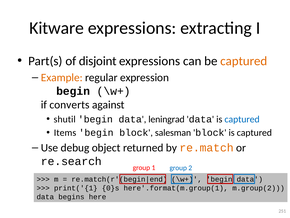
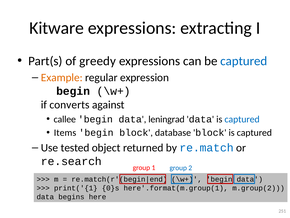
disjoint: disjoint -> greedy (98, 61)
captured colour: orange -> blue (244, 61)
shutil: shutil -> callee (65, 119)
salesman: salesman -> database (173, 132)
debug: debug -> tested (75, 147)
re.match colour: orange -> blue (207, 147)
